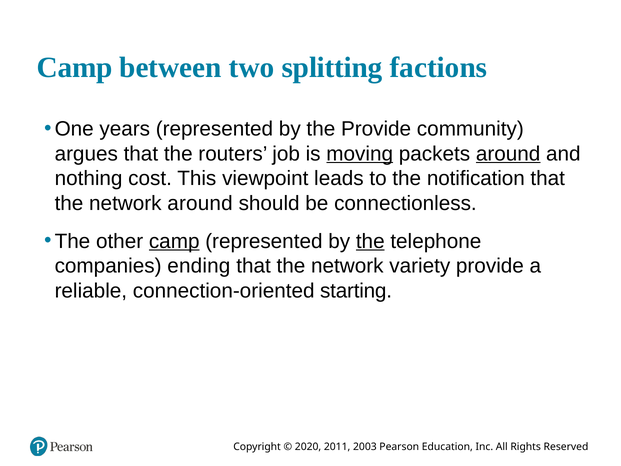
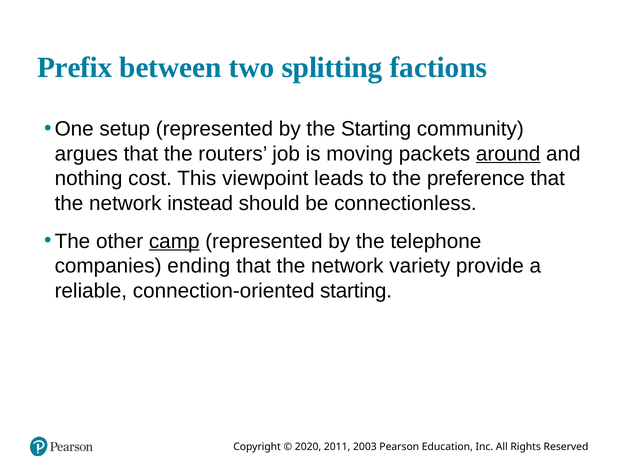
Camp: Camp -> Prefix (75, 67)
years: years -> setup (125, 129)
the Provide: Provide -> Starting (376, 129)
moving underline: present -> none (360, 154)
notification: notification -> preference (476, 178)
network around: around -> instead (200, 203)
the underline: present -> none (370, 241)
